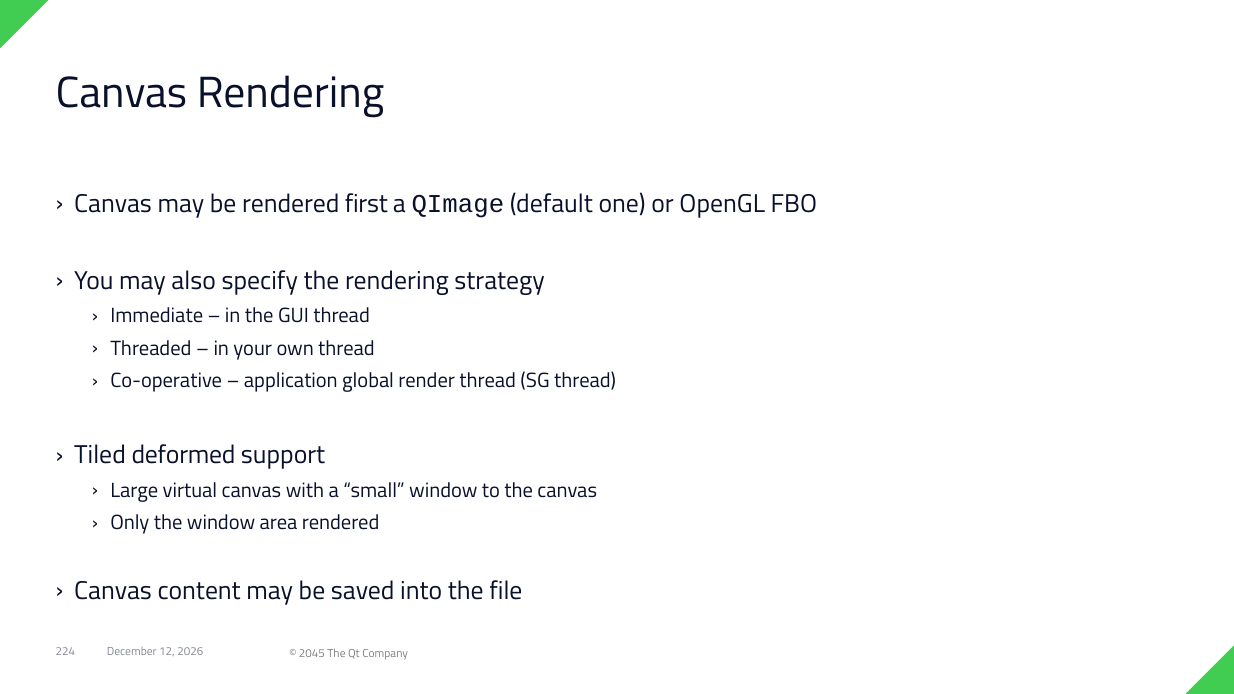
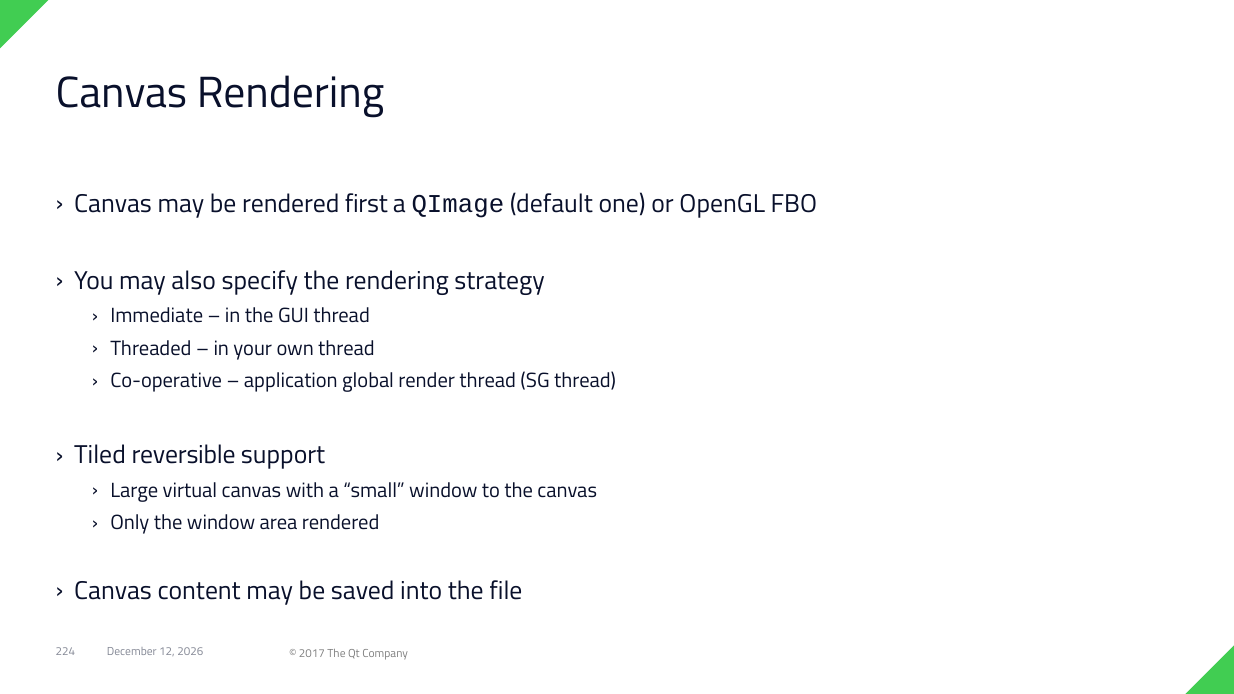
deformed: deformed -> reversible (184, 455)
2045: 2045 -> 2017 (312, 654)
